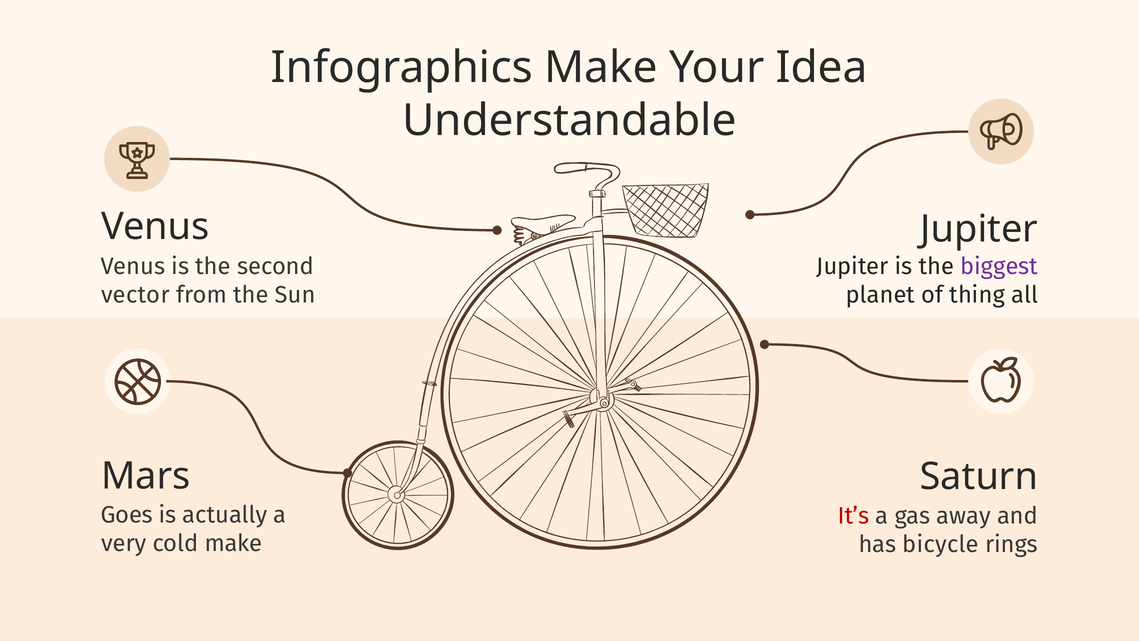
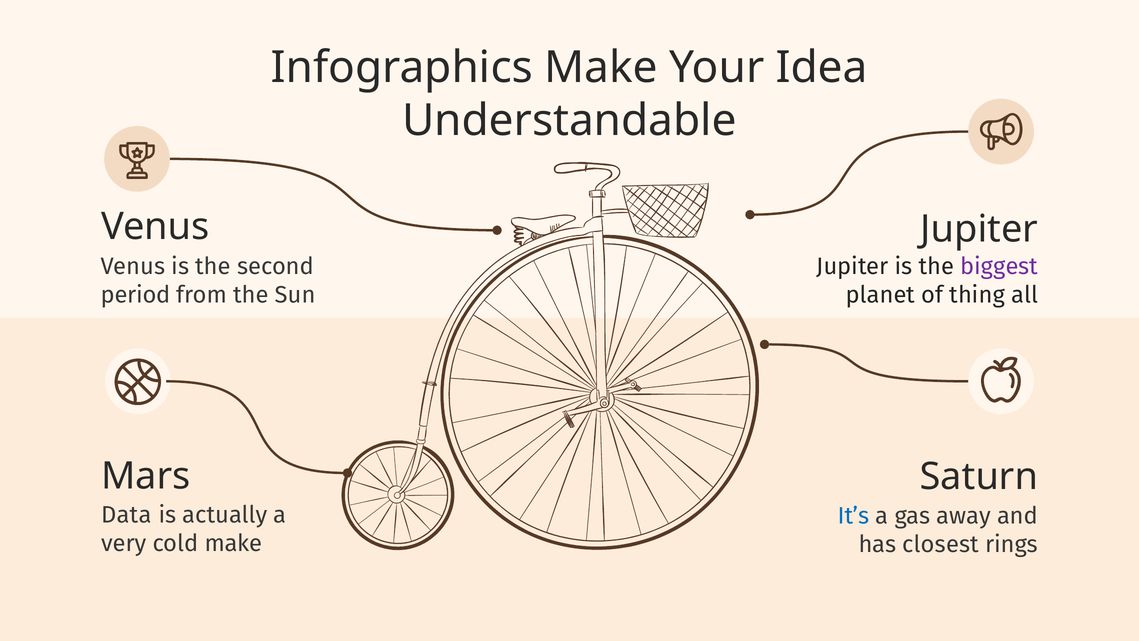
vector: vector -> period (136, 295)
Goes: Goes -> Data (127, 514)
It’s colour: red -> blue (854, 516)
bicycle: bicycle -> closest (941, 544)
